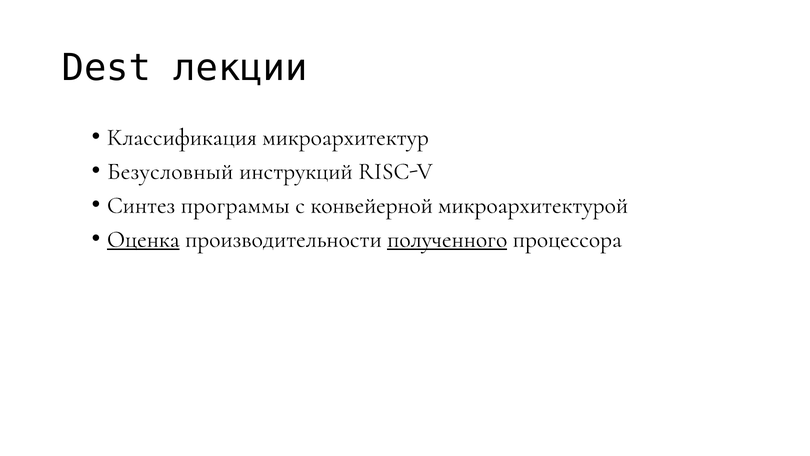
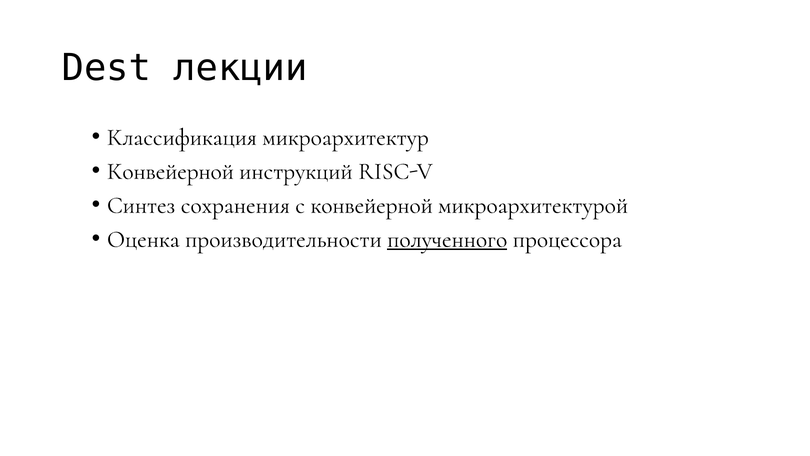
Безусловный: Безусловный -> Конвейерной (170, 171)
программы: программы -> сохранения (235, 205)
Оценка underline: present -> none (143, 239)
